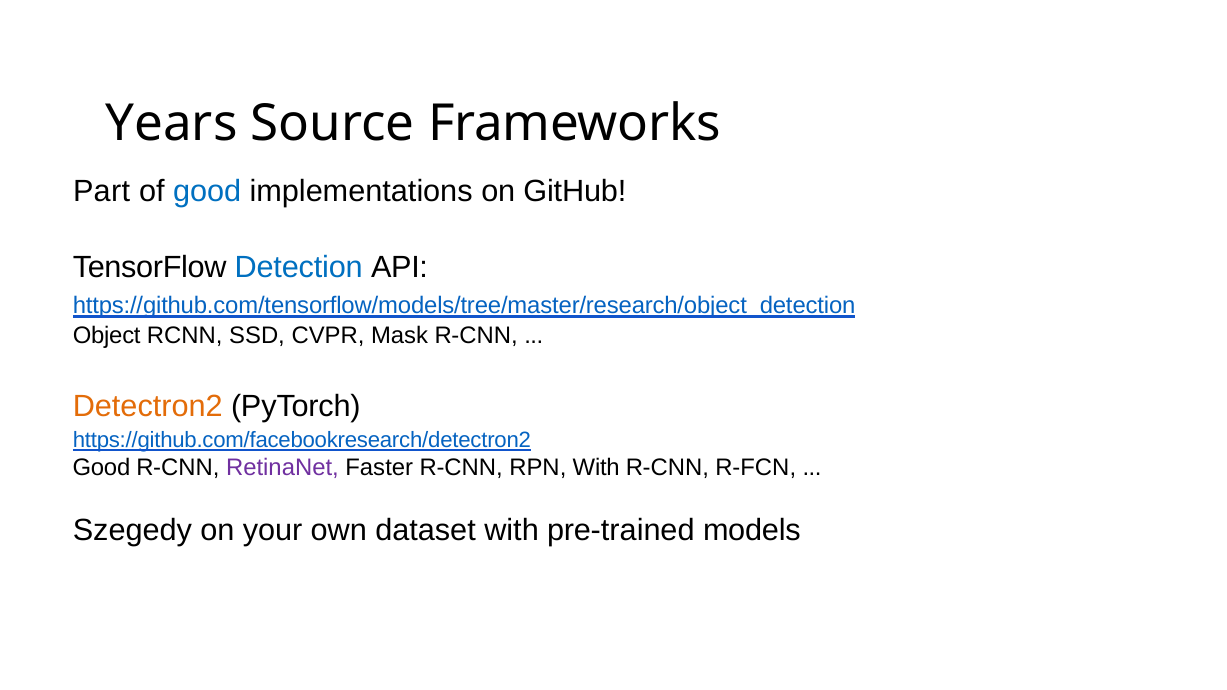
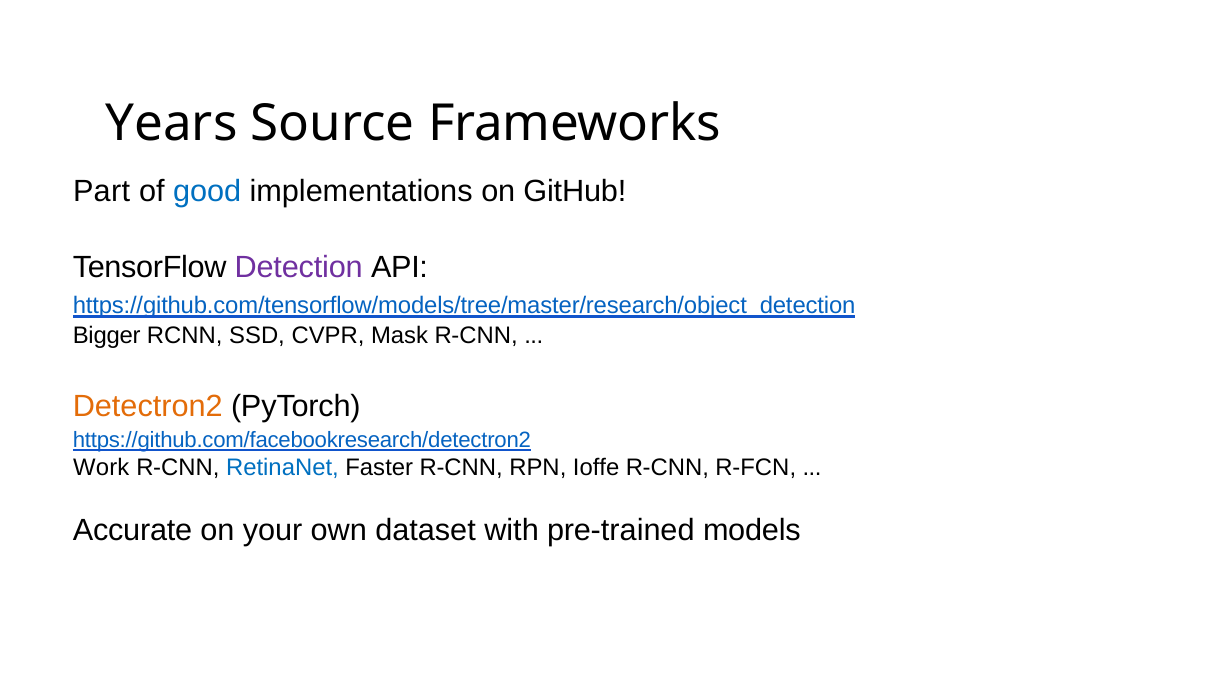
Detection colour: blue -> purple (299, 267)
Object: Object -> Bigger (107, 336)
Good: Good -> Work (101, 468)
RetinaNet colour: purple -> blue (282, 468)
RPN With: With -> Ioffe (596, 468)
Szegedy: Szegedy -> Accurate (133, 531)
